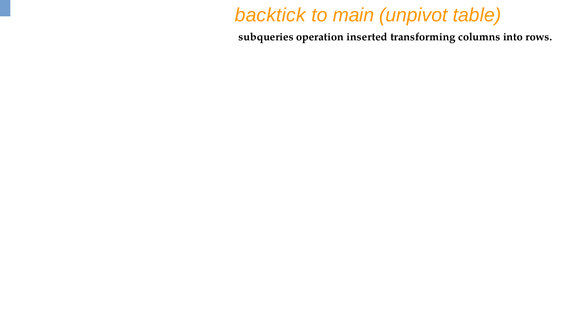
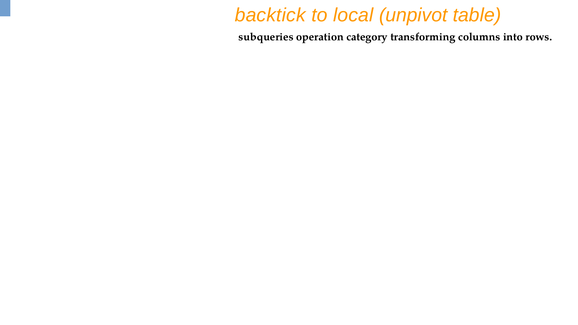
main: main -> local (353, 15)
inserted: inserted -> category (367, 37)
